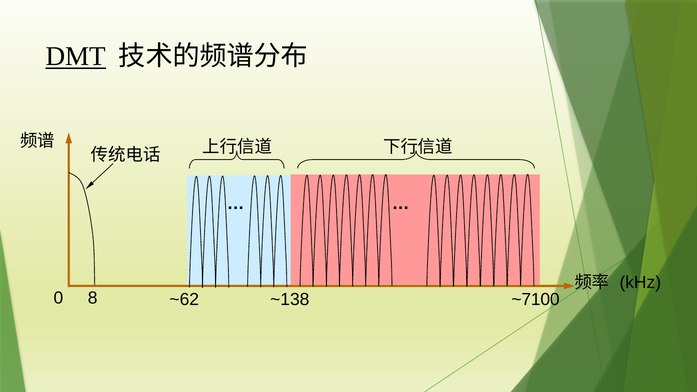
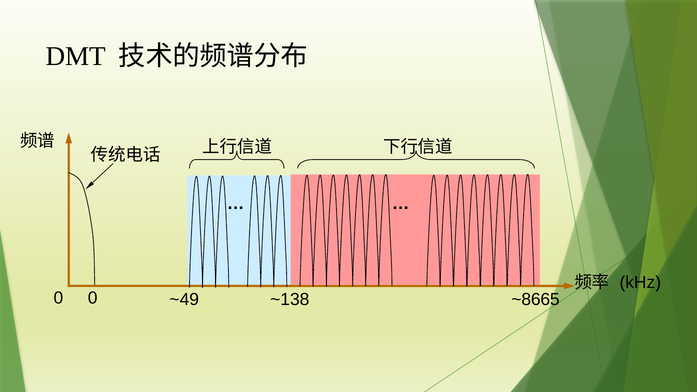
DMT underline: present -> none (76, 56)
0 8: 8 -> 0 (93, 298)
~62: ~62 -> ~49 (184, 300)
~7100: ~7100 -> ~8665 (536, 300)
